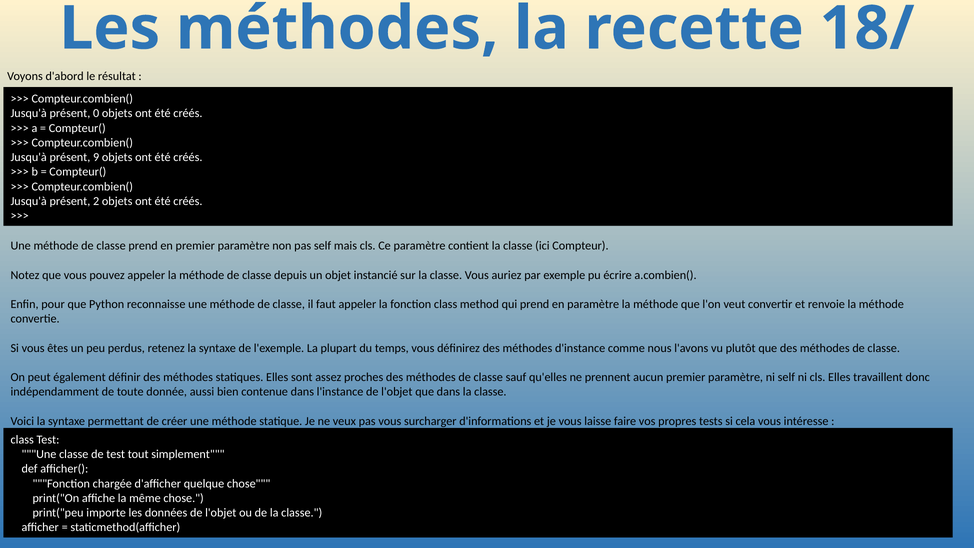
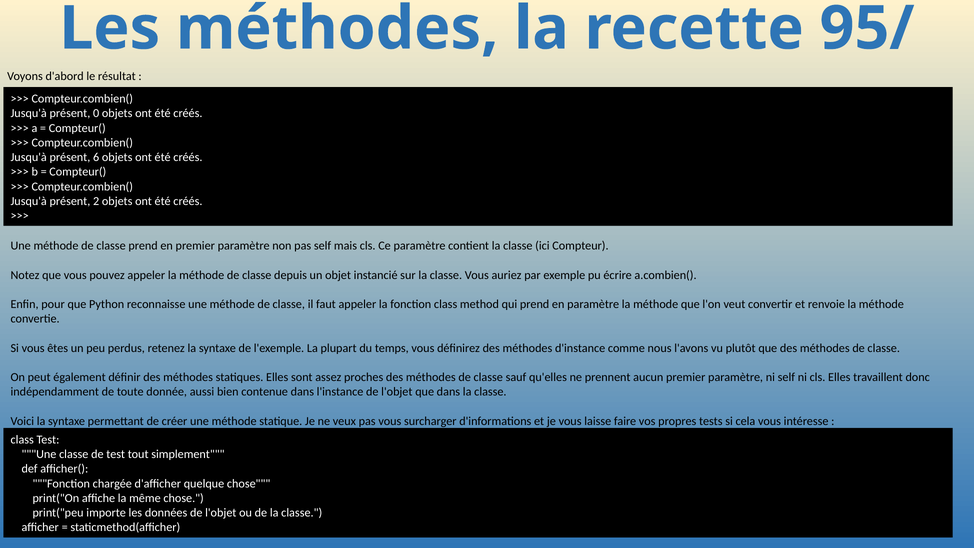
18/: 18/ -> 95/ (867, 29)
9: 9 -> 6 (96, 157)
